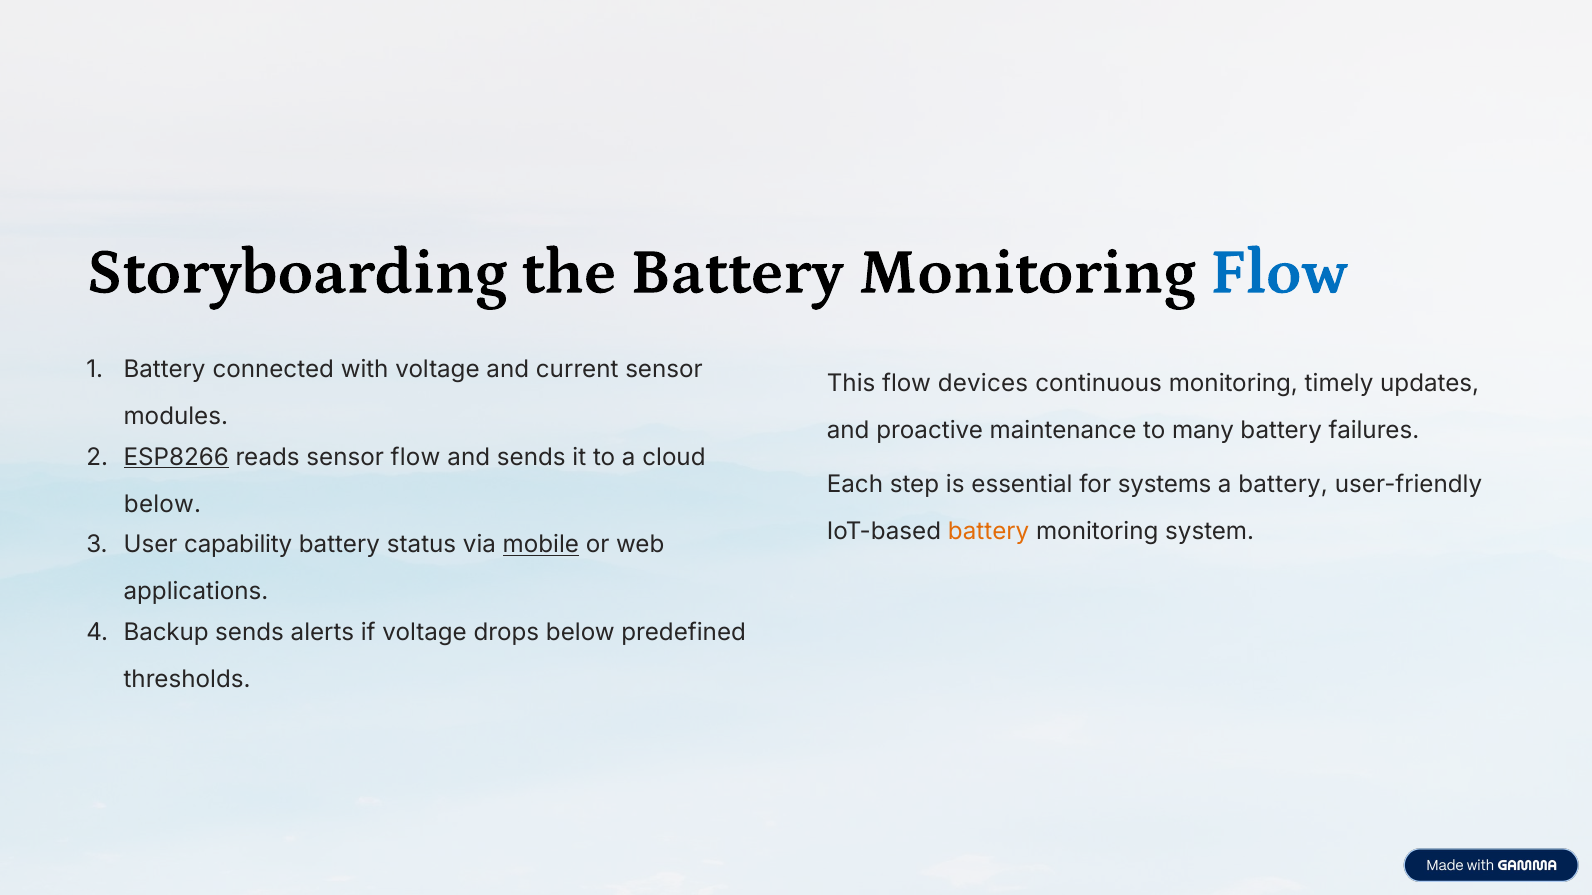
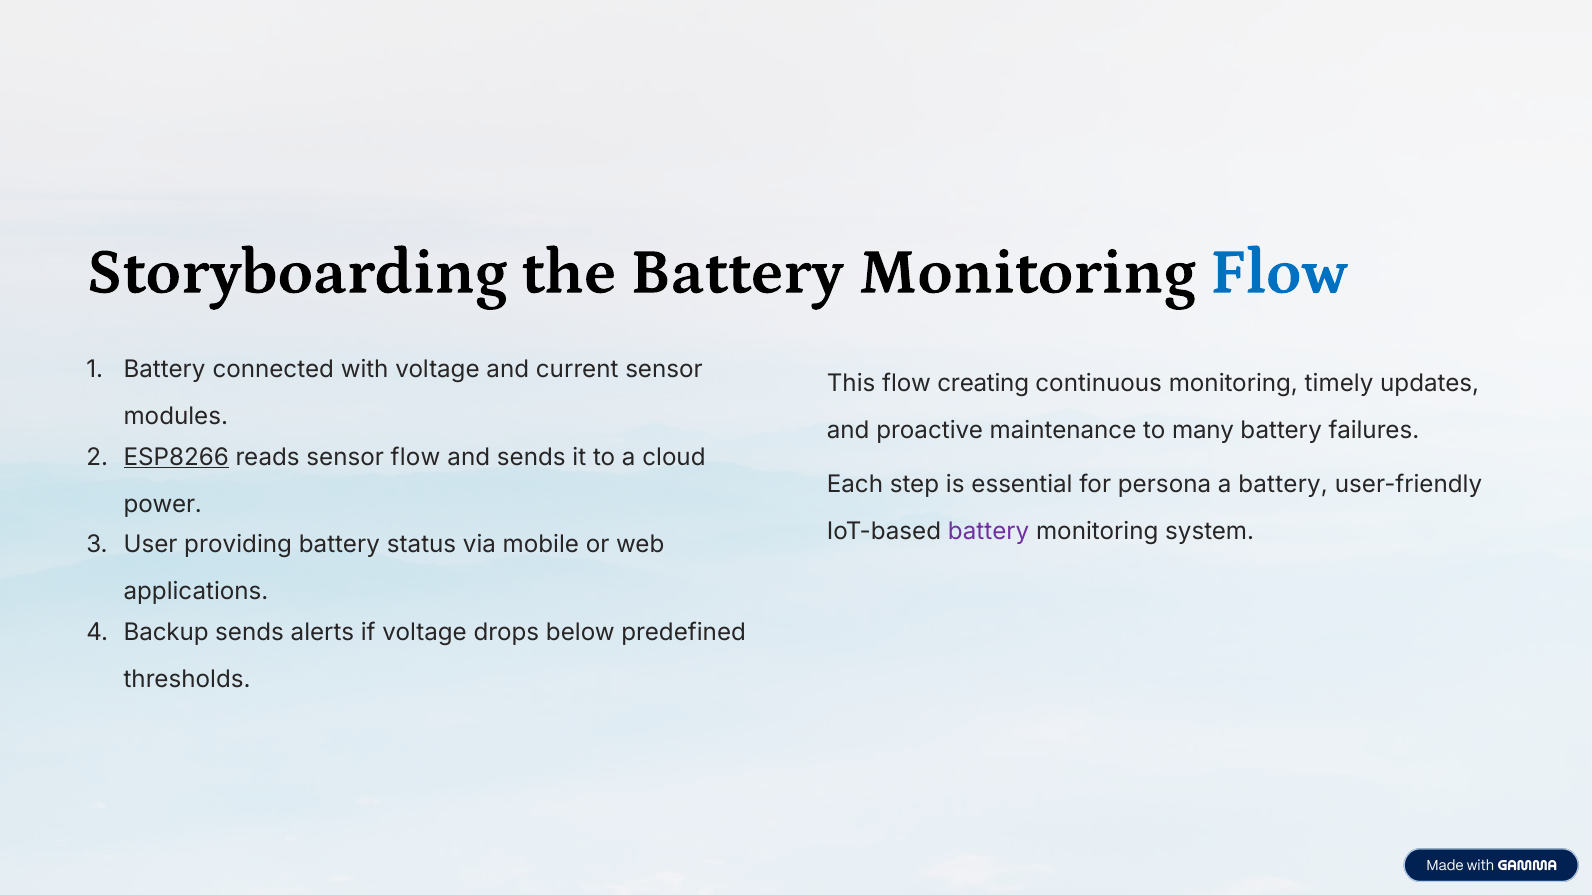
devices: devices -> creating (983, 384)
systems: systems -> persona (1165, 485)
below: below -> power (163, 504)
battery colour: orange -> purple (989, 532)
capability: capability -> providing (238, 545)
mobile underline: present -> none (541, 545)
